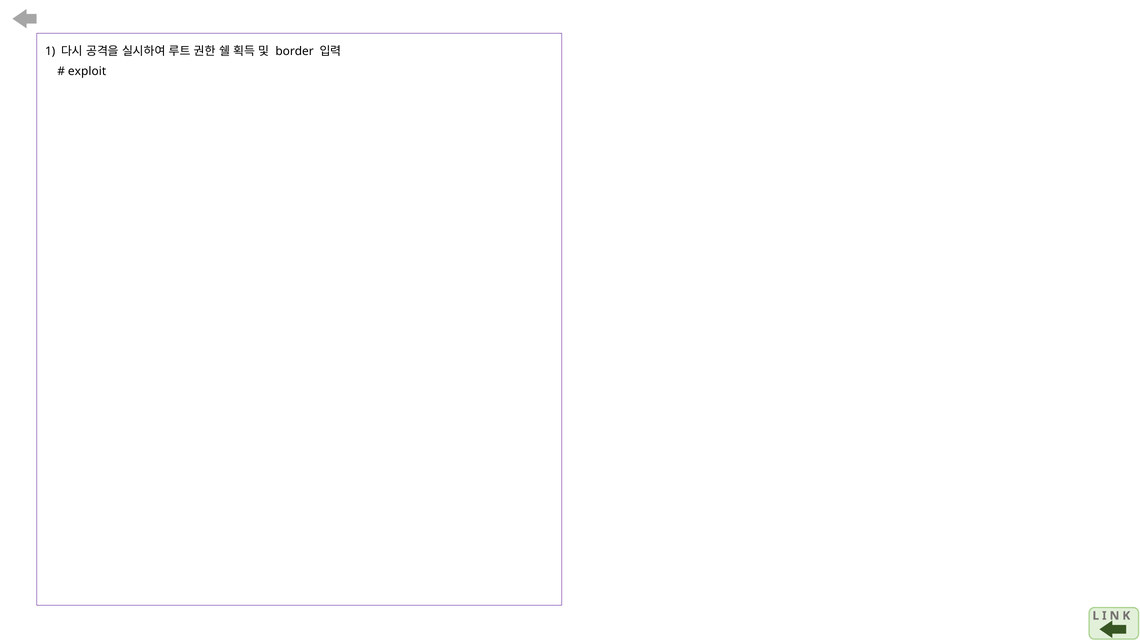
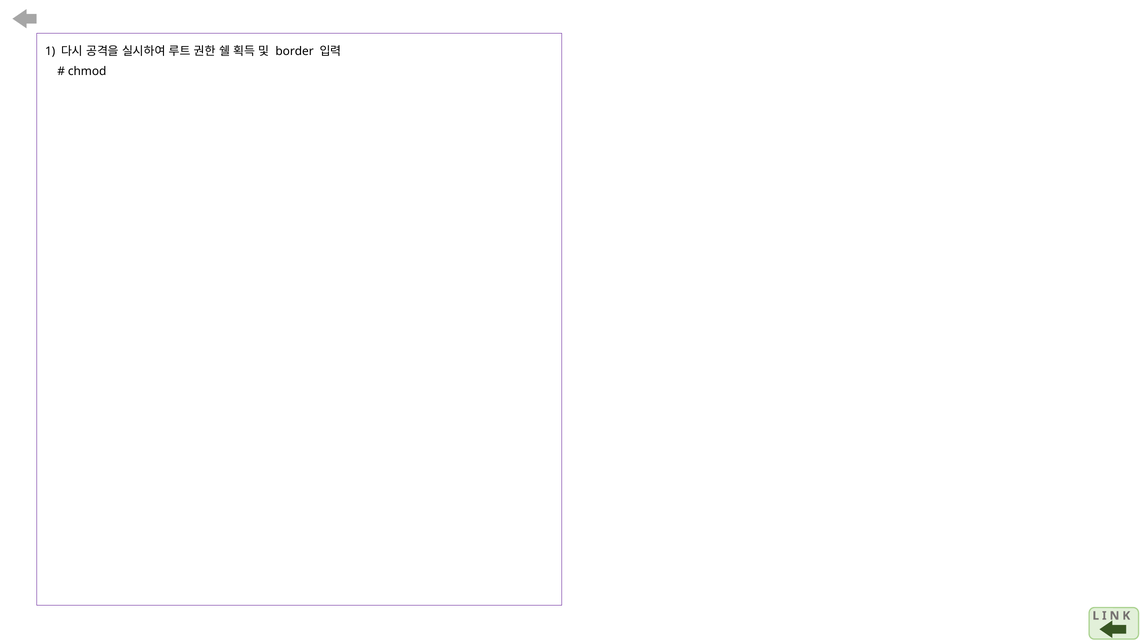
exploit: exploit -> chmod (87, 71)
